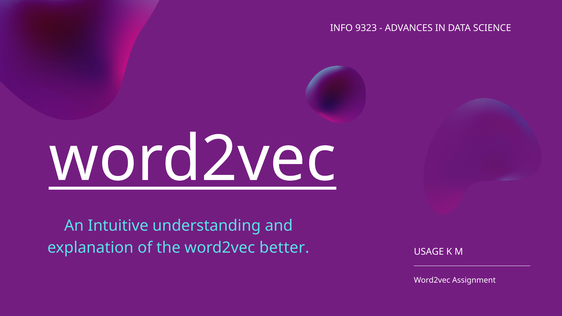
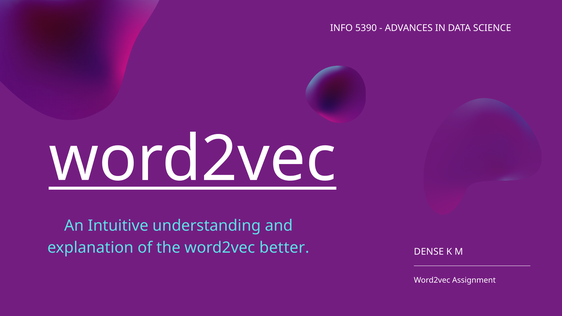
9323: 9323 -> 5390 (366, 28)
USAGE: USAGE -> DENSE (429, 252)
